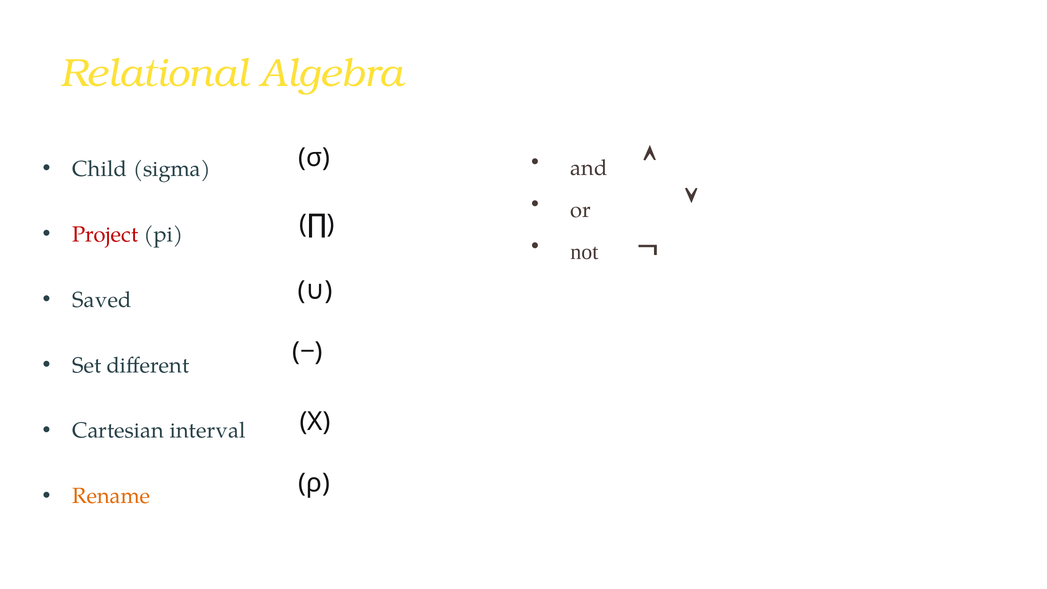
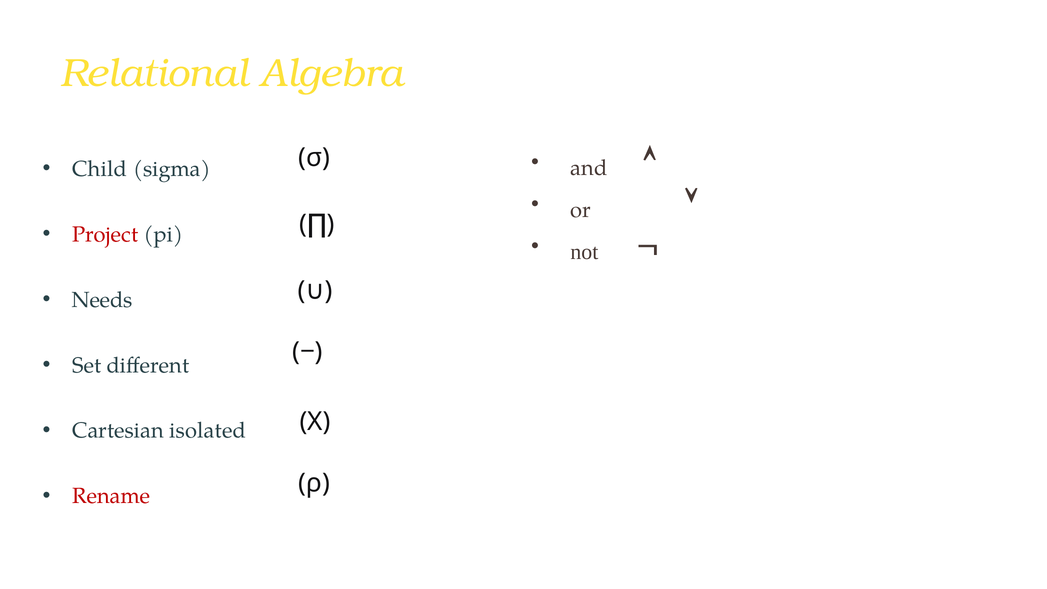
Saved: Saved -> Needs (102, 300)
interval: interval -> isolated (208, 431)
Rename colour: orange -> red (111, 496)
